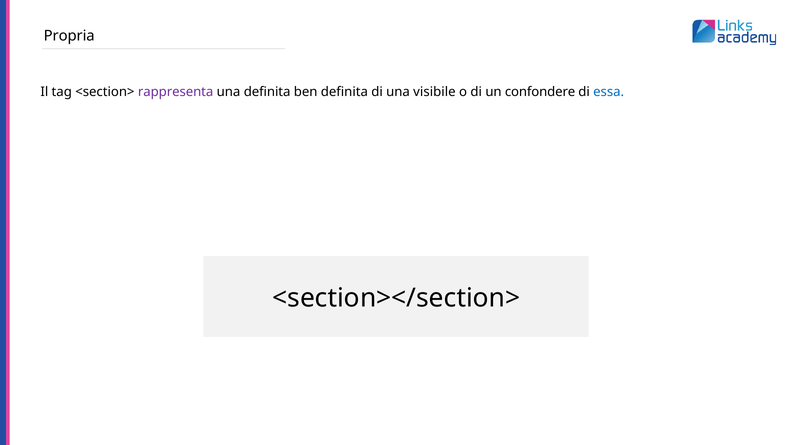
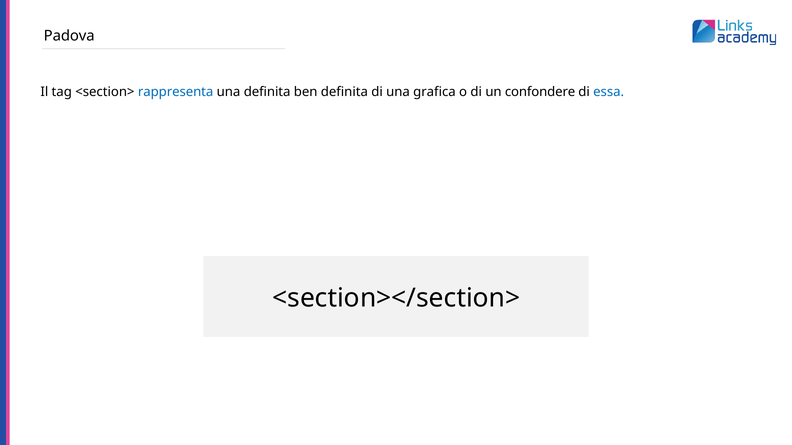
Propria: Propria -> Padova (69, 36)
rappresenta colour: purple -> blue (176, 92)
visibile: visibile -> grafica (434, 92)
